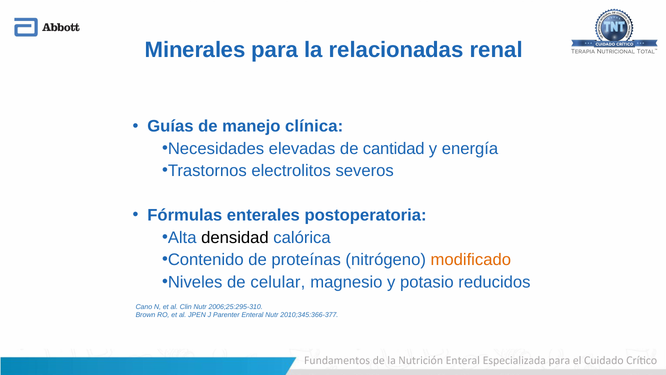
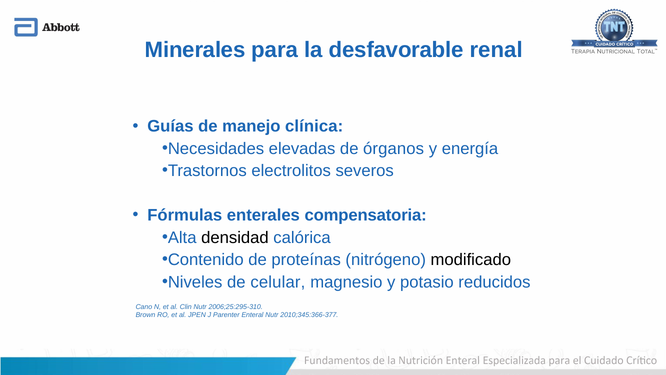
relacionadas: relacionadas -> desfavorable (396, 50)
cantidad: cantidad -> órganos (394, 149)
postoperatoria: postoperatoria -> compensatoria (366, 215)
modificado colour: orange -> black (471, 260)
